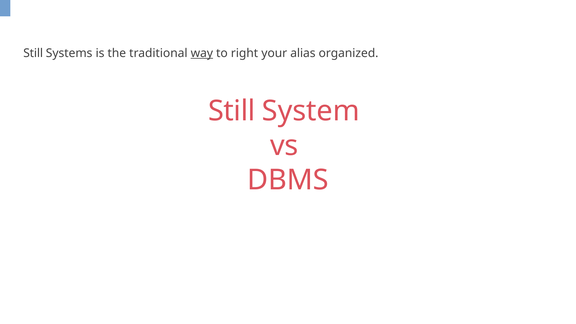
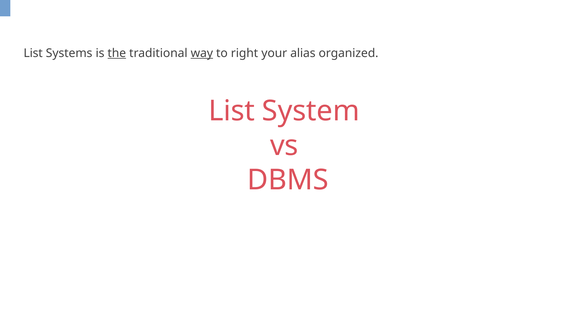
Still: Still -> List (33, 53)
the underline: none -> present (117, 53)
Still: Still -> List (232, 111)
